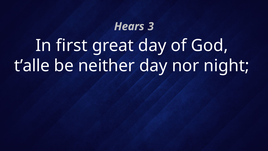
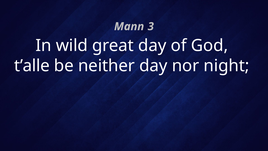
Hears: Hears -> Mann (129, 26)
first: first -> wild (72, 46)
